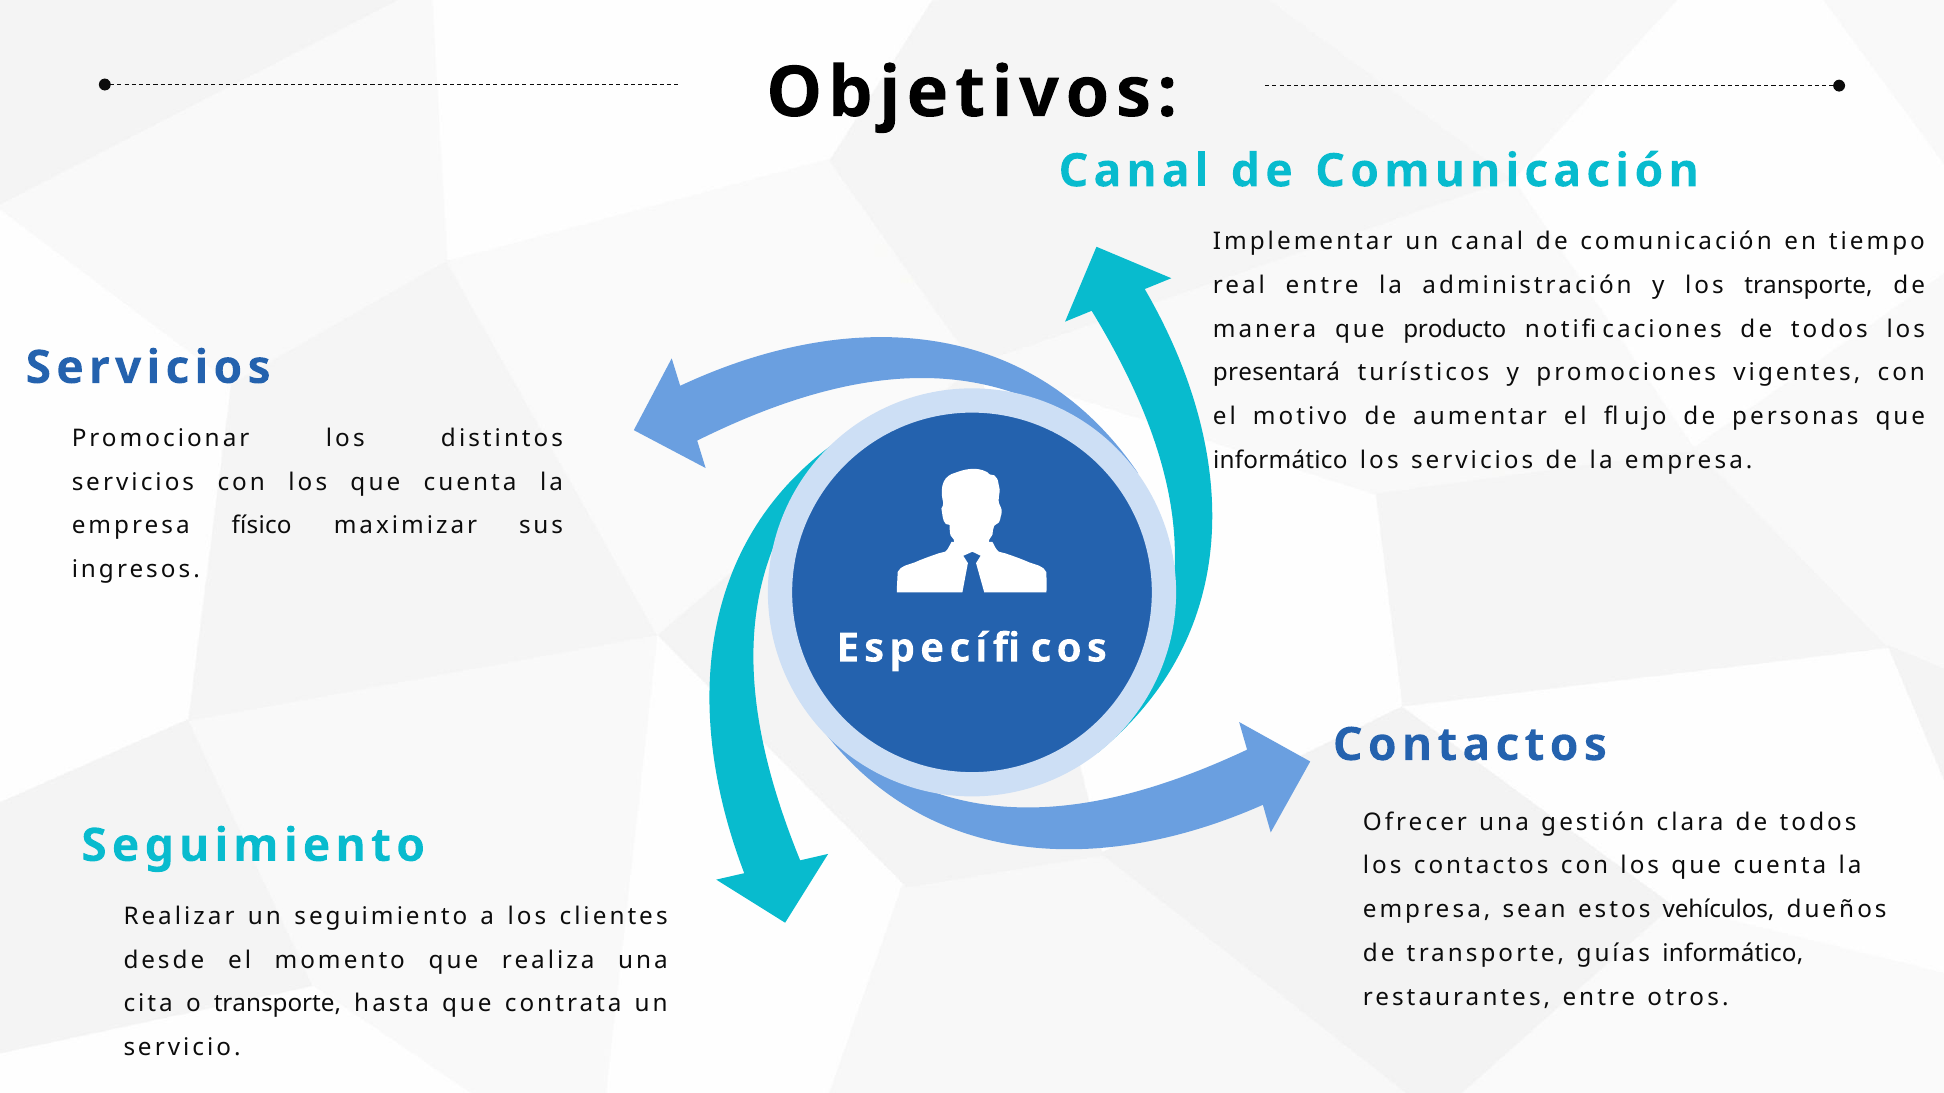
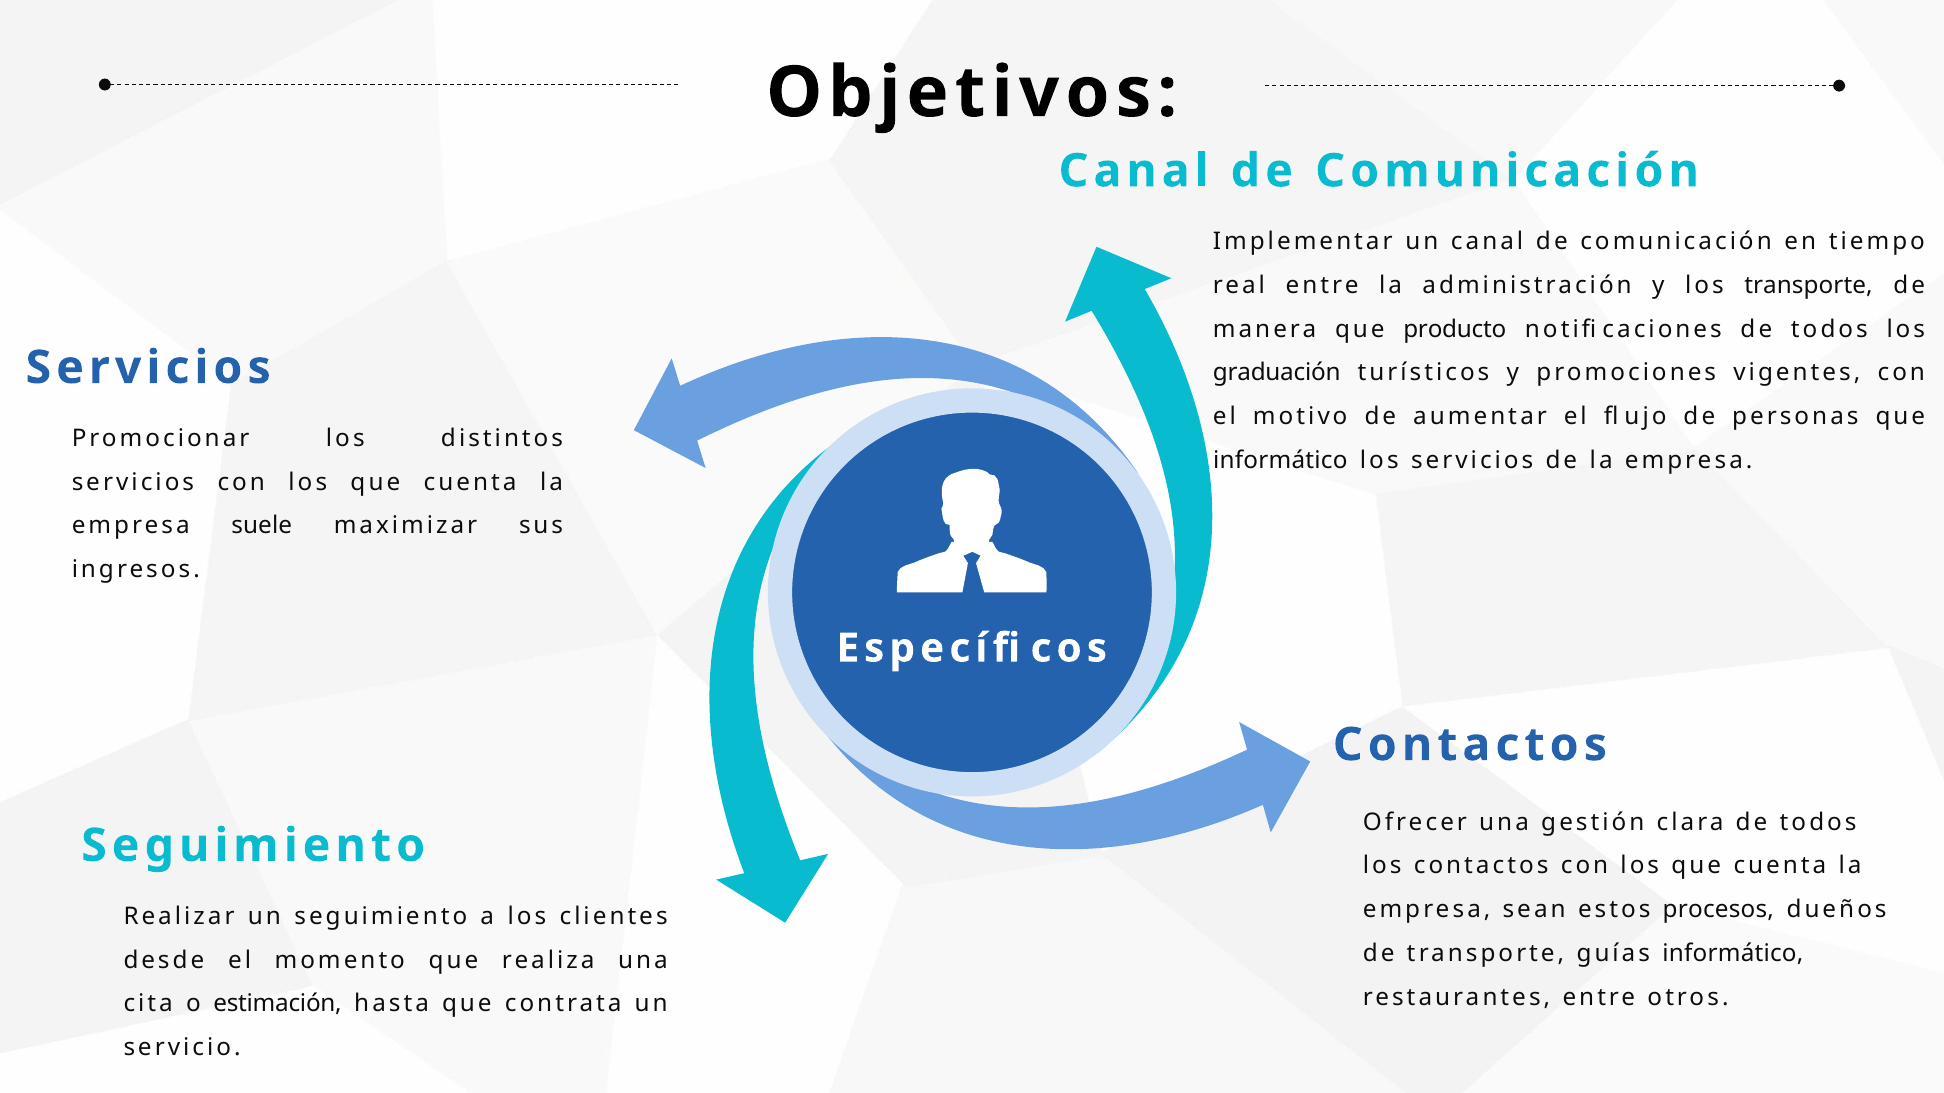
presentará: presentará -> graduación (1277, 373)
físico: físico -> suele (262, 526)
vehículos: vehículos -> procesos (1718, 910)
o transporte: transporte -> estimación (278, 1004)
